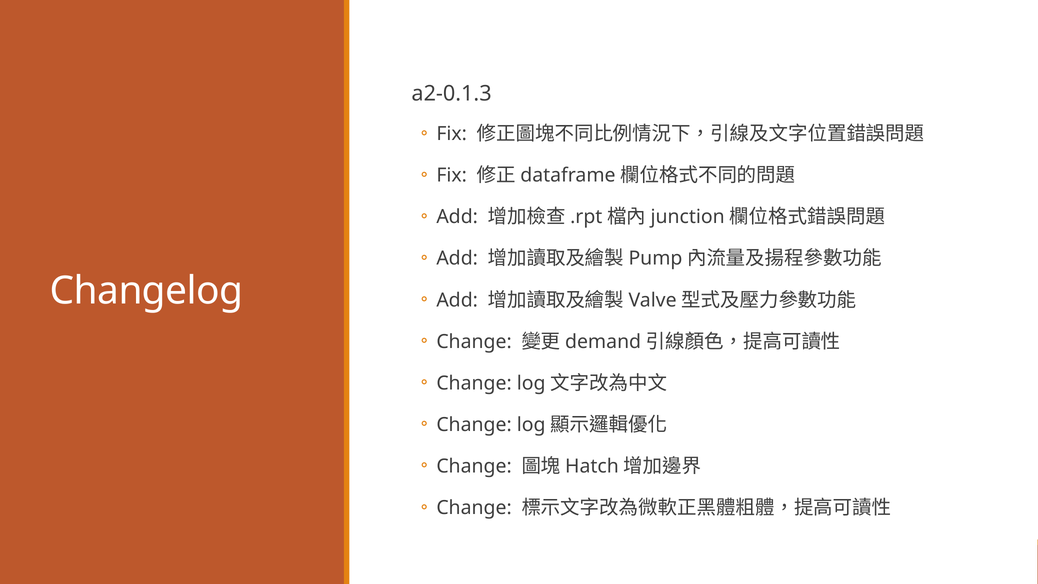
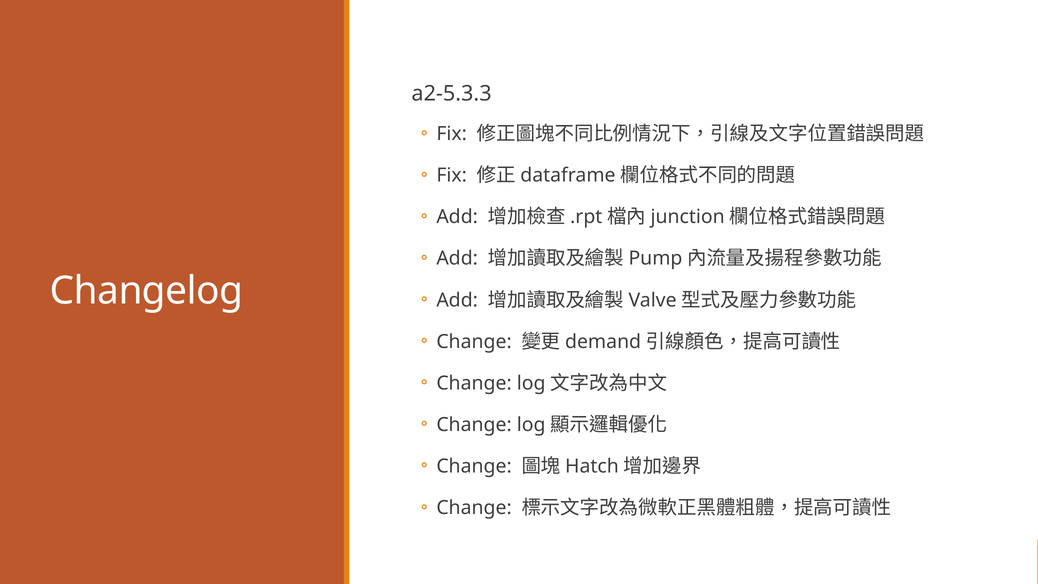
a2-0.1.3: a2-0.1.3 -> a2-5.3.3 (452, 93)
